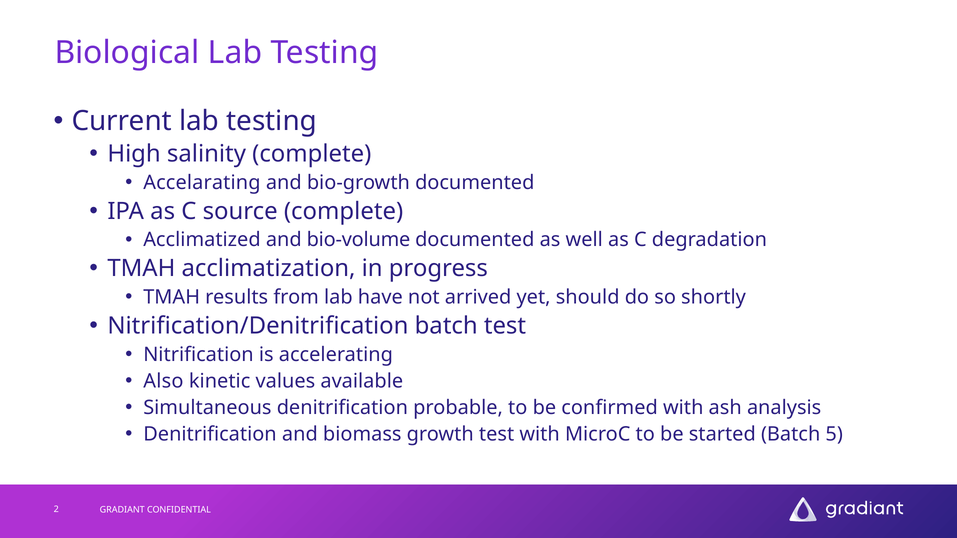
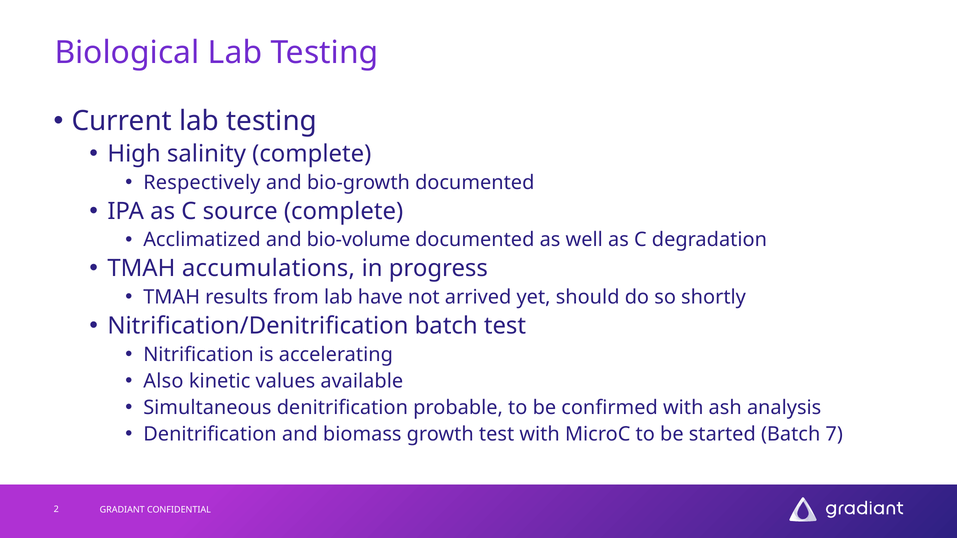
Accelarating: Accelarating -> Respectively (202, 183)
acclimatization: acclimatization -> accumulations (268, 269)
5: 5 -> 7 (834, 434)
